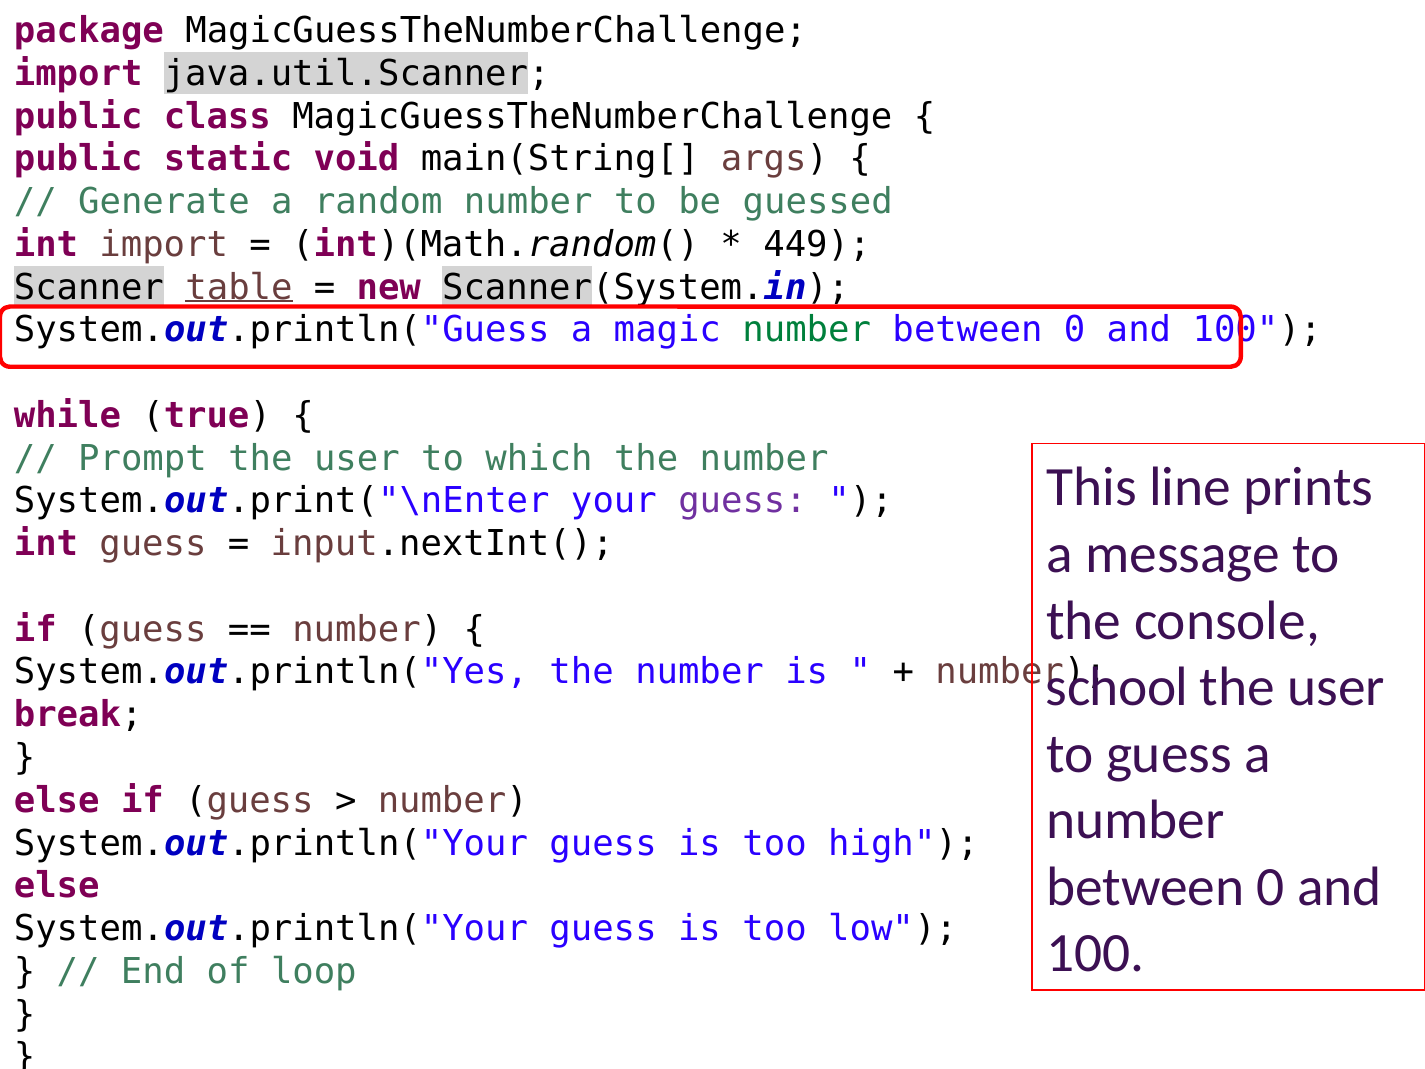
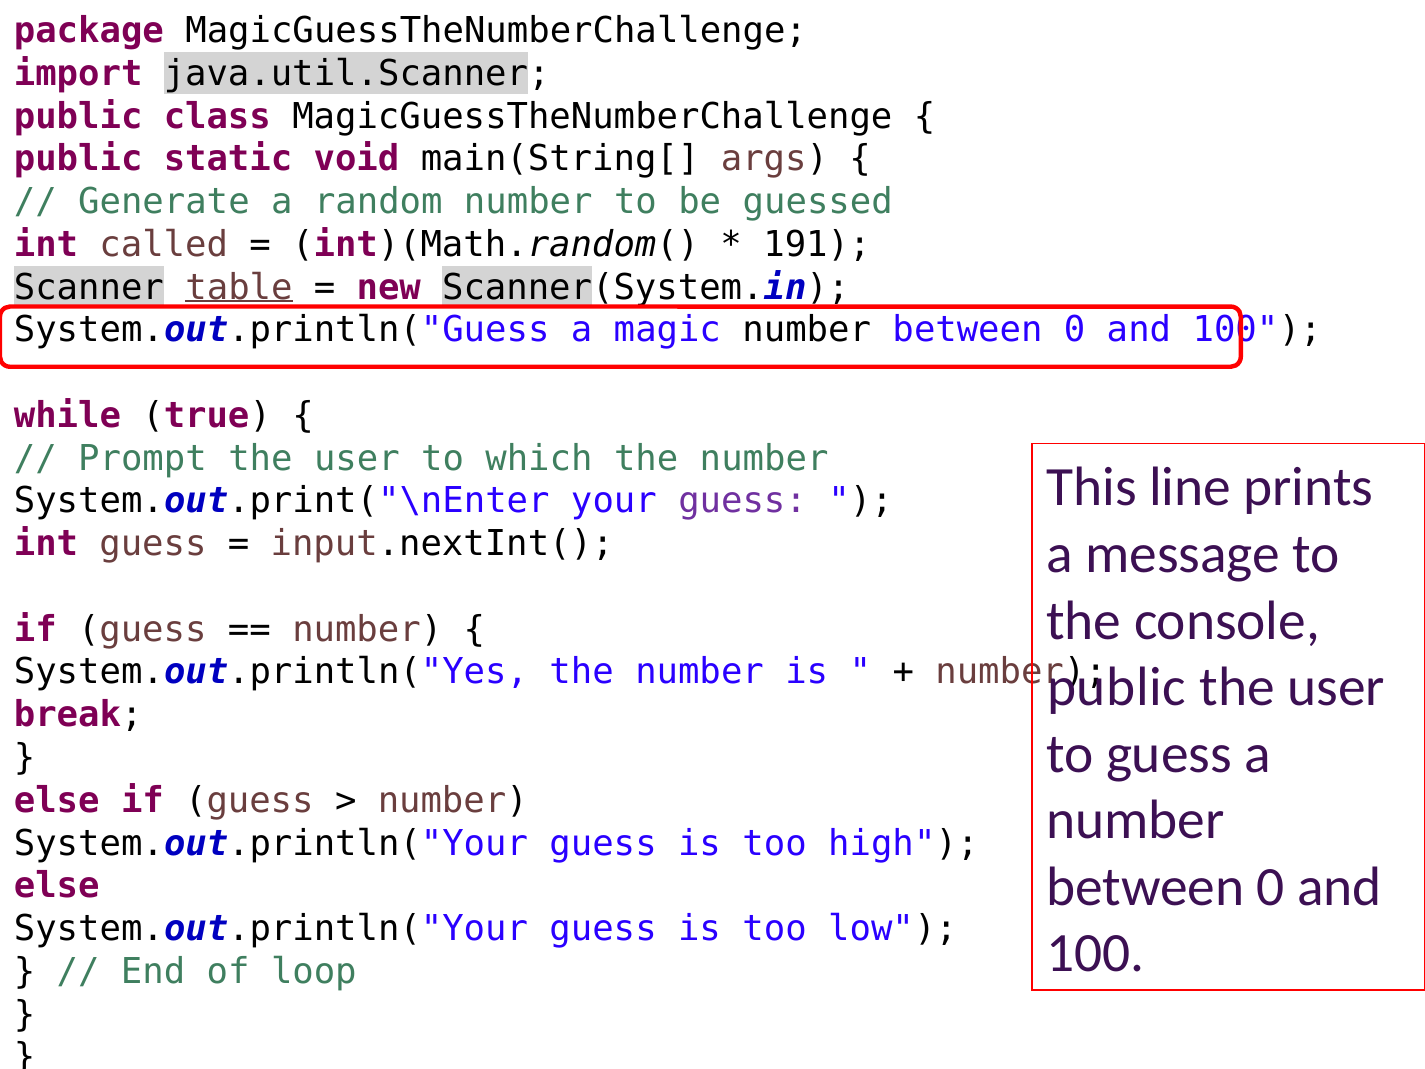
int import: import -> called (164, 245)
449: 449 -> 191 (817, 245)
number colour: green -> black (807, 330)
school: school -> public (1117, 687)
